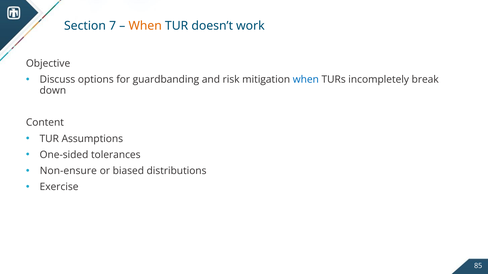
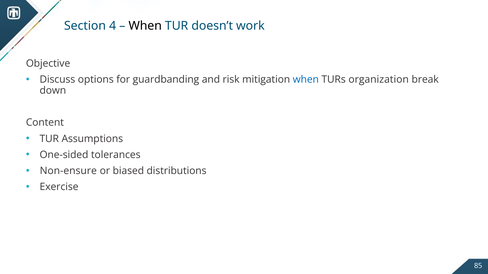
7: 7 -> 4 (113, 26)
When colour: orange -> black (145, 26)
incompletely: incompletely -> organization (379, 80)
